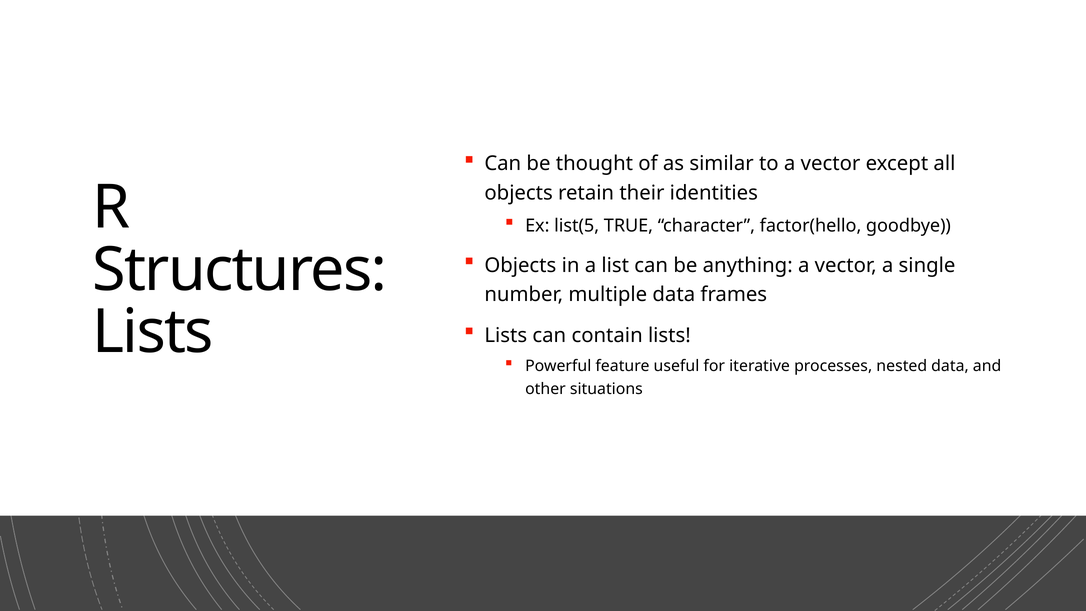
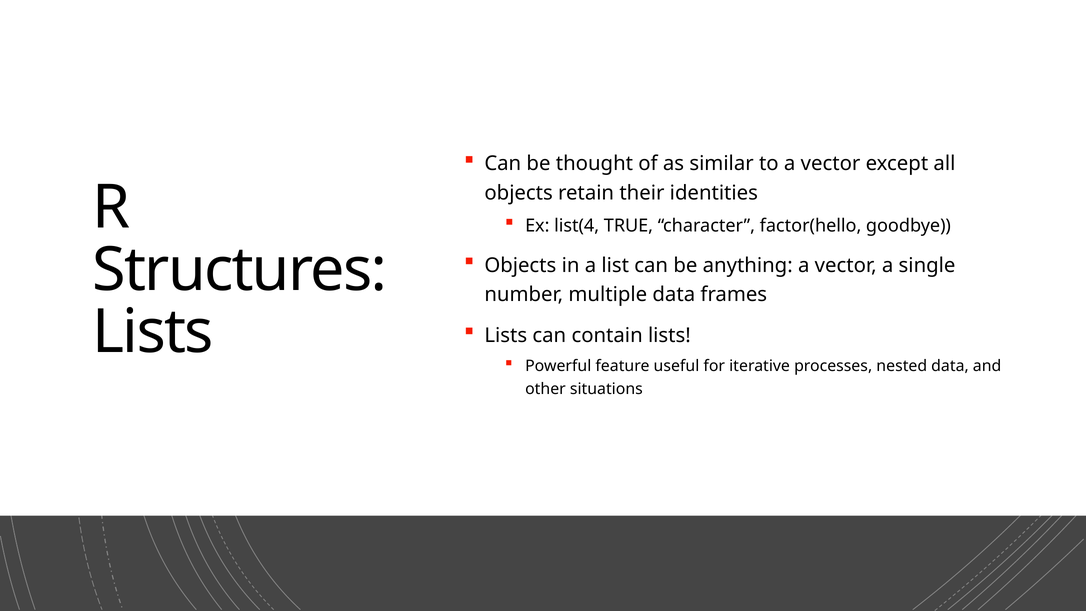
list(5: list(5 -> list(4 (577, 226)
